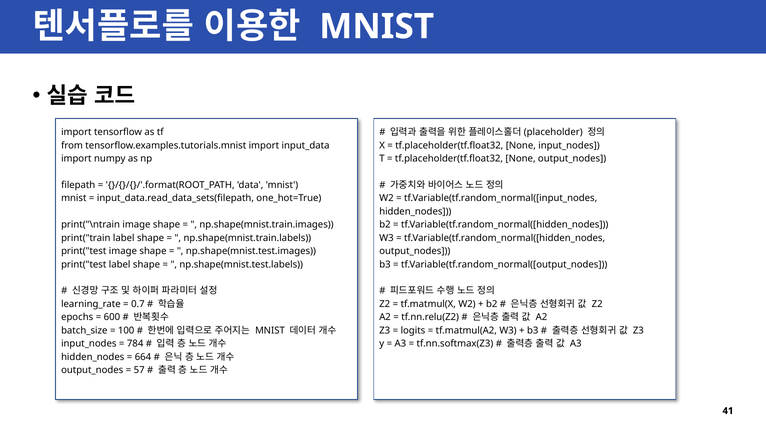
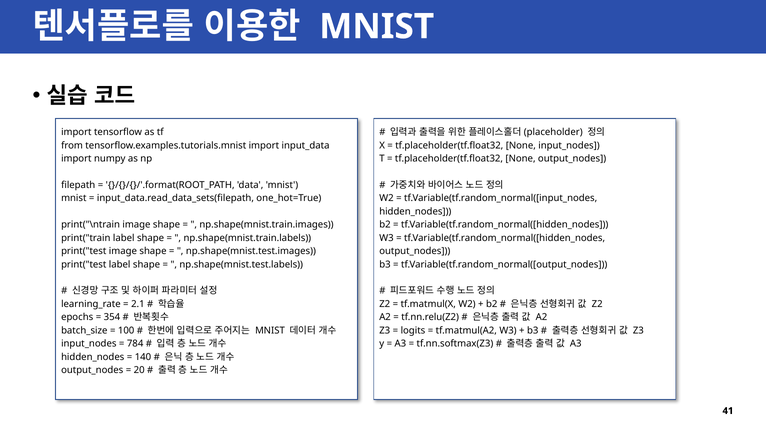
0.7: 0.7 -> 2.1 (138, 304)
600: 600 -> 354 (112, 317)
664: 664 -> 140 (143, 357)
57: 57 -> 20 (139, 370)
